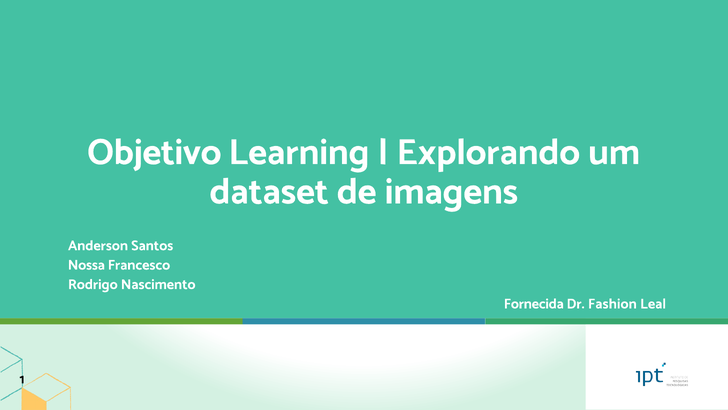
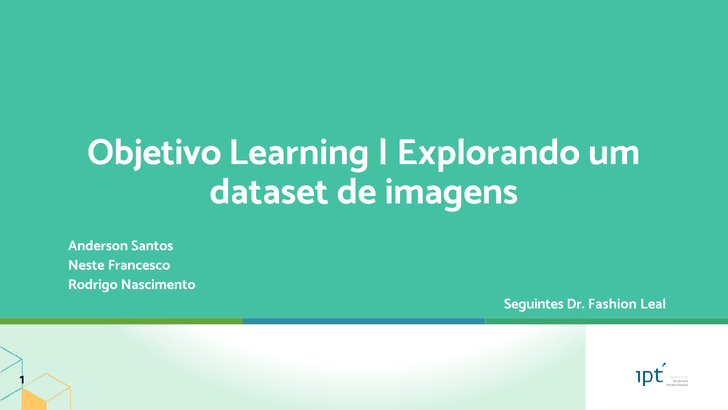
Nossa: Nossa -> Neste (86, 265)
Fornecida: Fornecida -> Seguintes (534, 303)
